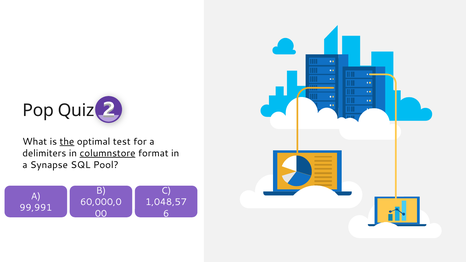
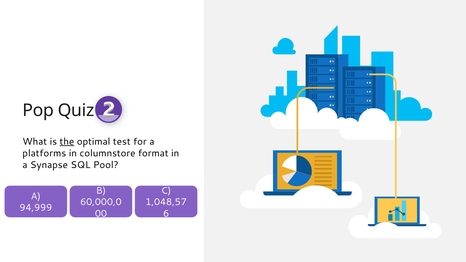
delimiters: delimiters -> platforms (44, 153)
columnstore underline: present -> none (108, 153)
99,991: 99,991 -> 94,999 (36, 208)
